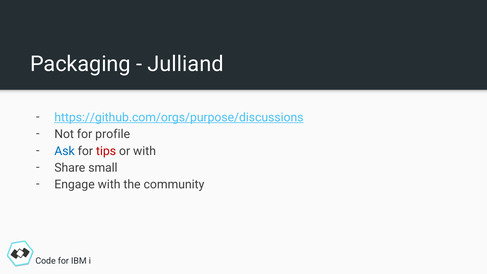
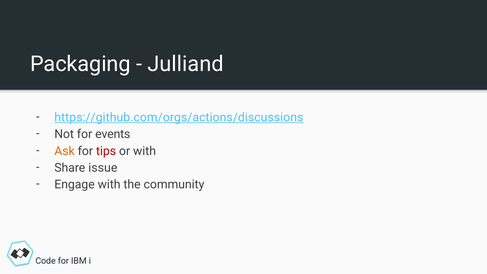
https://github.com/orgs/purpose/discussions: https://github.com/orgs/purpose/discussions -> https://github.com/orgs/actions/discussions (179, 117)
profile: profile -> events (113, 134)
Ask colour: blue -> orange (65, 151)
small: small -> issue (103, 168)
